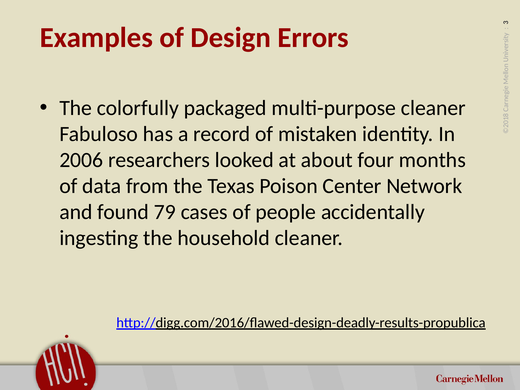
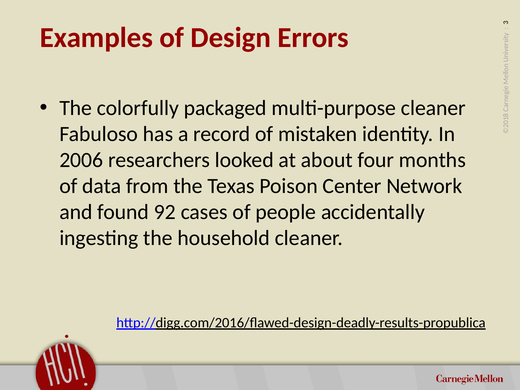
79: 79 -> 92 (165, 212)
